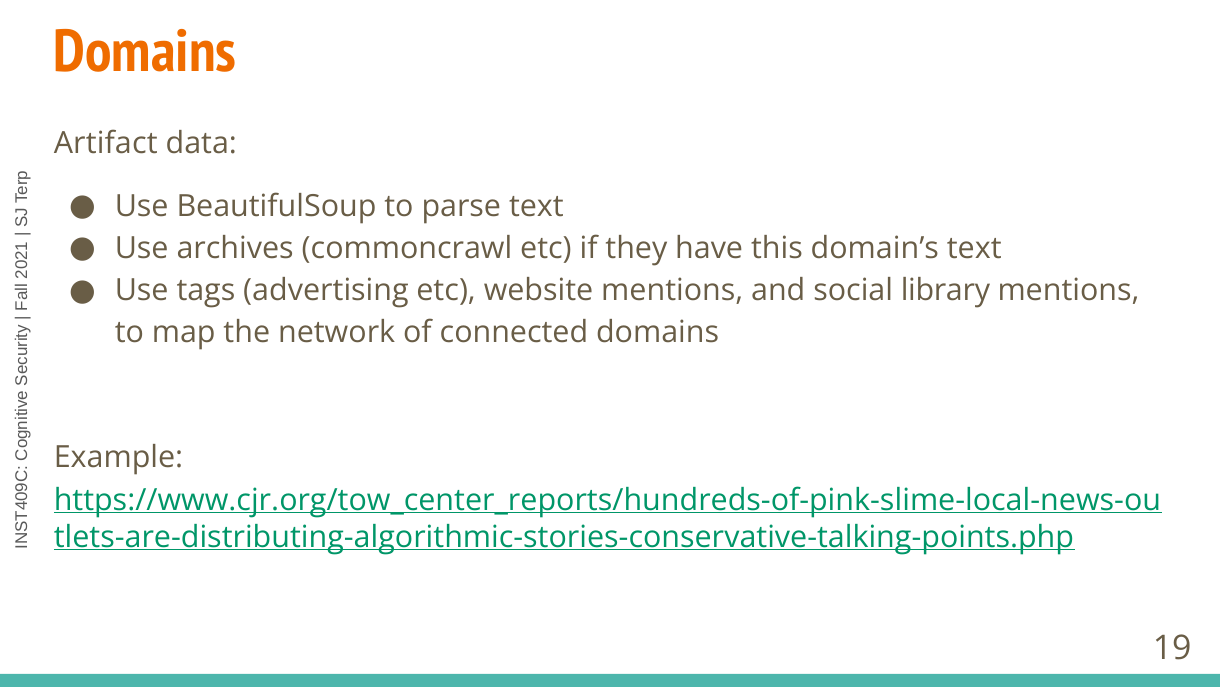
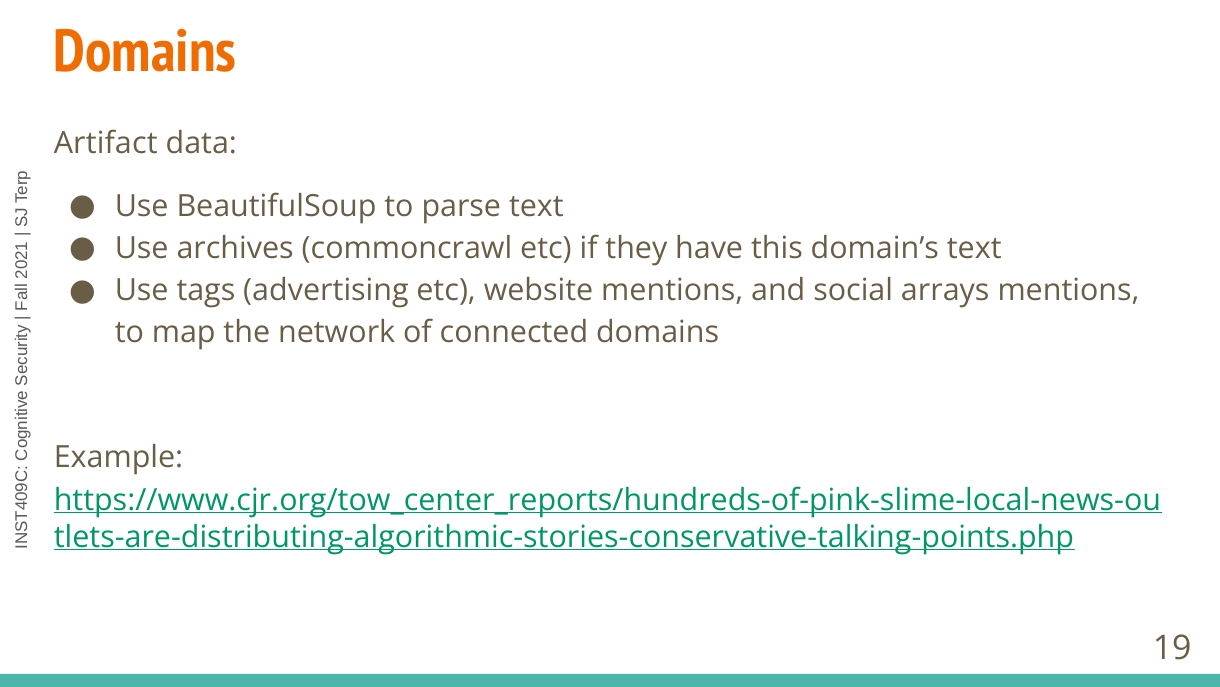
library: library -> arrays (945, 290)
